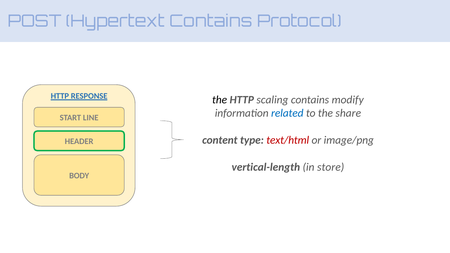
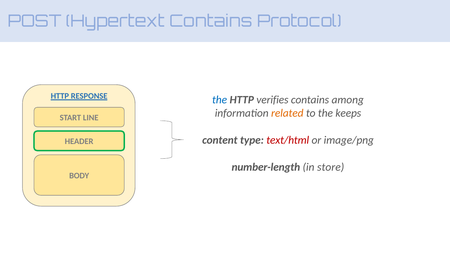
the colour: black -> blue (220, 100)
scaling: scaling -> verifies (272, 100)
modify: modify -> among (348, 100)
related colour: blue -> orange (287, 113)
share: share -> keeps (348, 113)
vertical-length: vertical-length -> number-length (266, 167)
